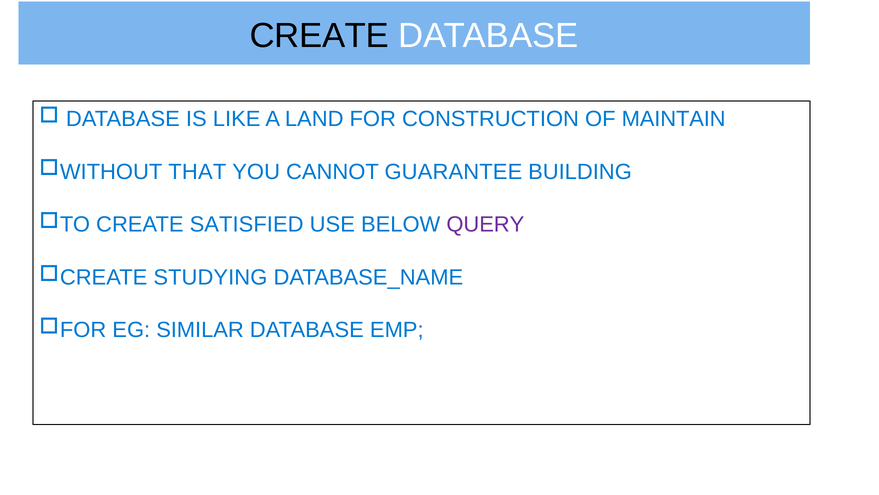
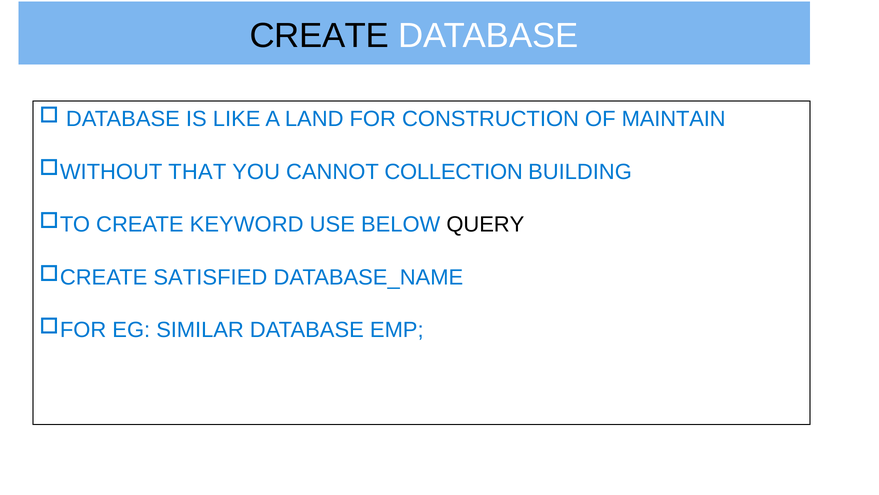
GUARANTEE: GUARANTEE -> COLLECTION (454, 172)
SATISFIED: SATISFIED -> KEYWORD (247, 224)
QUERY colour: purple -> black (485, 224)
STUDYING: STUDYING -> SATISFIED (210, 277)
